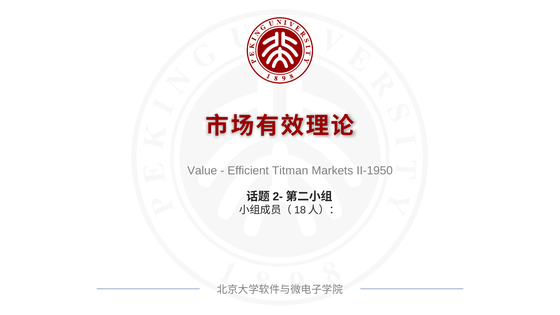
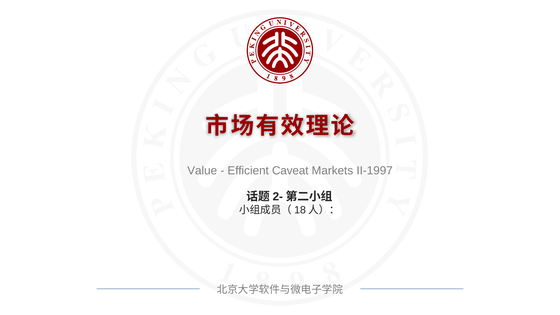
Titman: Titman -> Caveat (290, 171)
II-1950: II-1950 -> II-1997 (375, 171)
